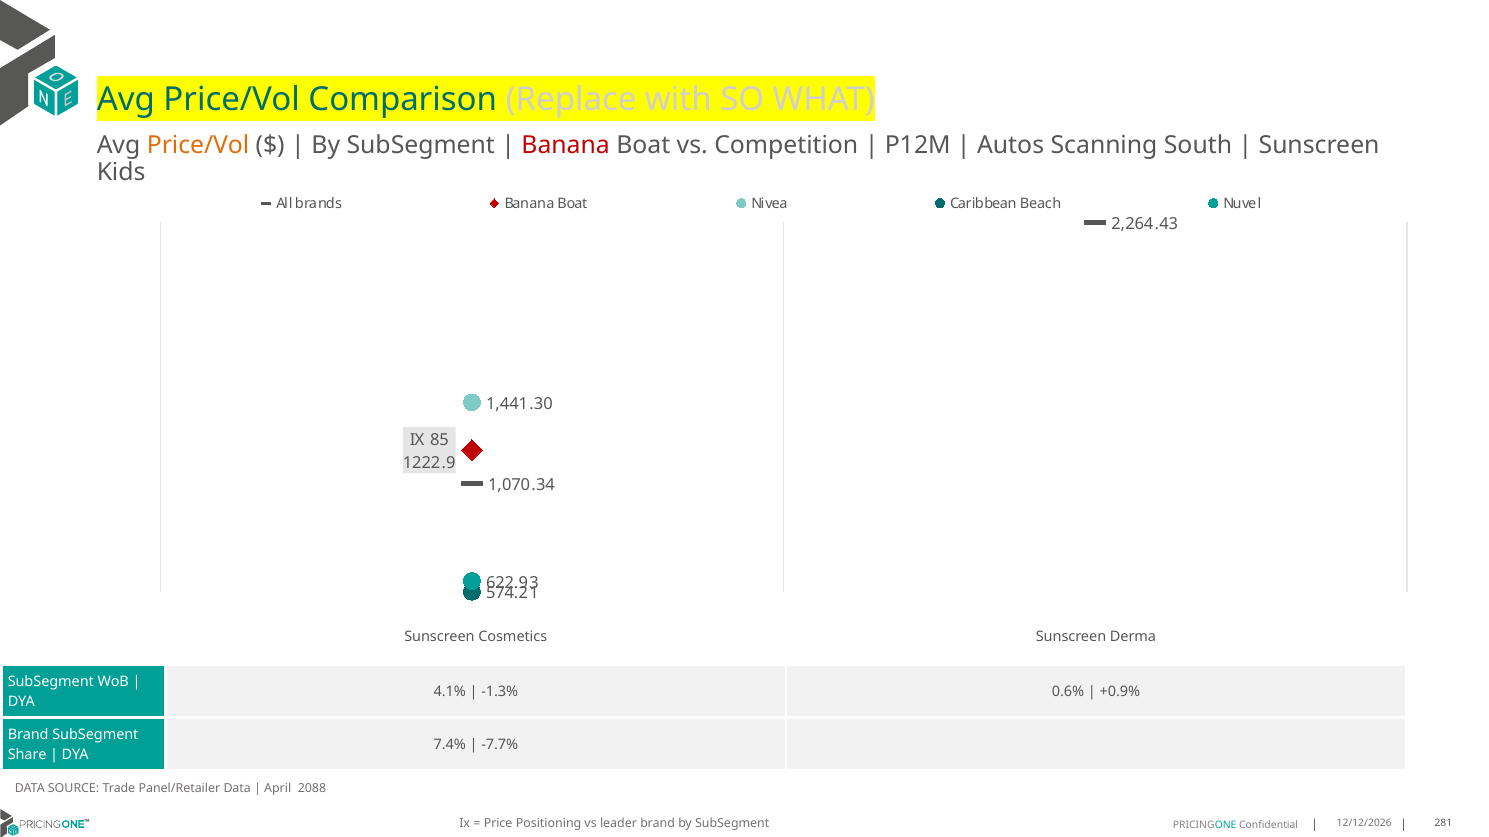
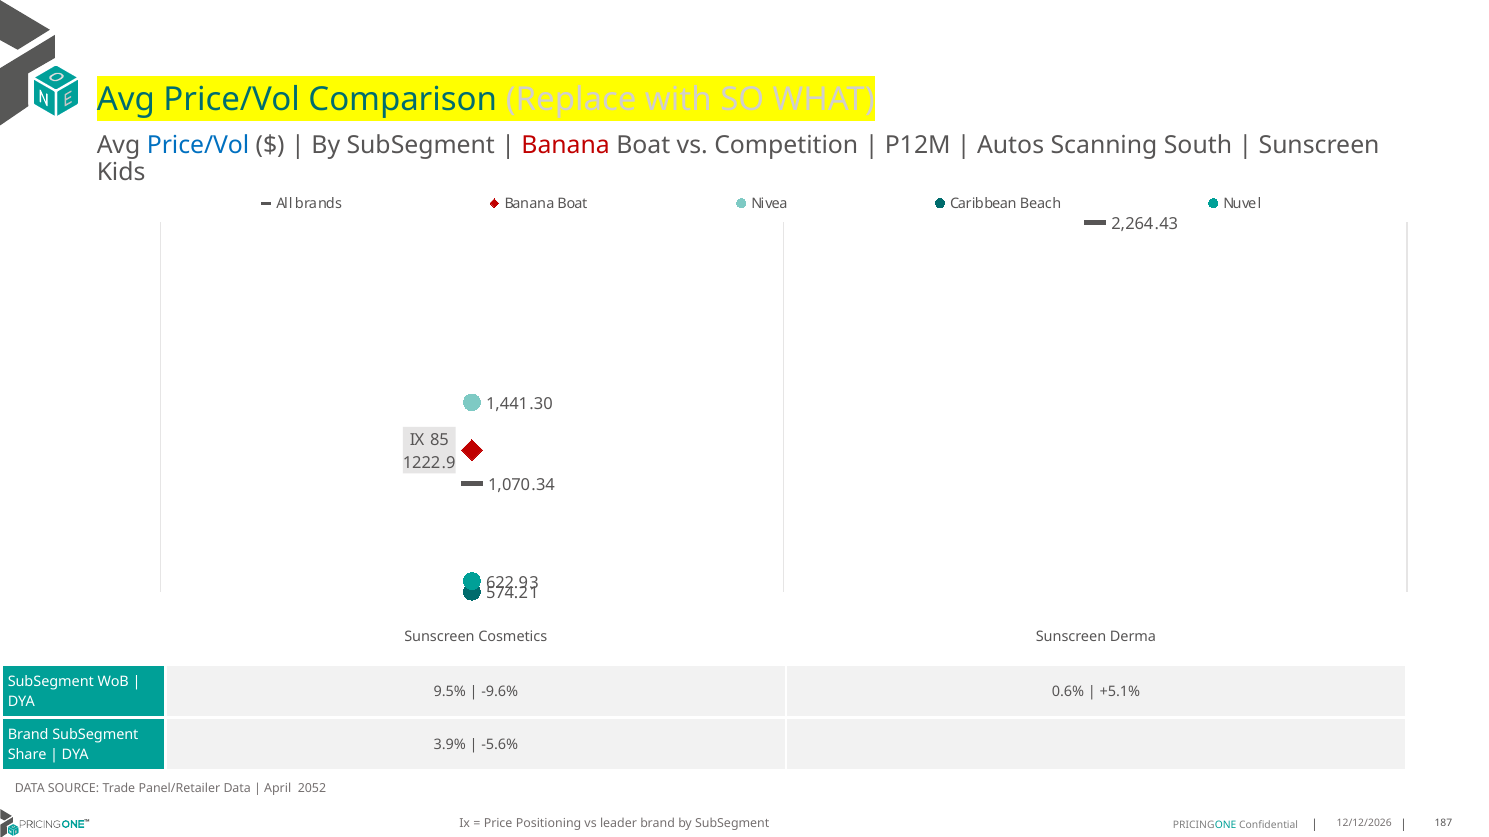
Price/Vol colour: orange -> blue (198, 145)
4.1%: 4.1% -> 9.5% (450, 692)
-1.3%: -1.3% -> -9.6% (500, 692)
+0.9%: +0.9% -> +5.1% (1120, 692)
7.4%: 7.4% -> 3.9% (450, 745)
-7.7%: -7.7% -> -5.6% (500, 745)
2088: 2088 -> 2052 (312, 789)
281: 281 -> 187 (1443, 824)
